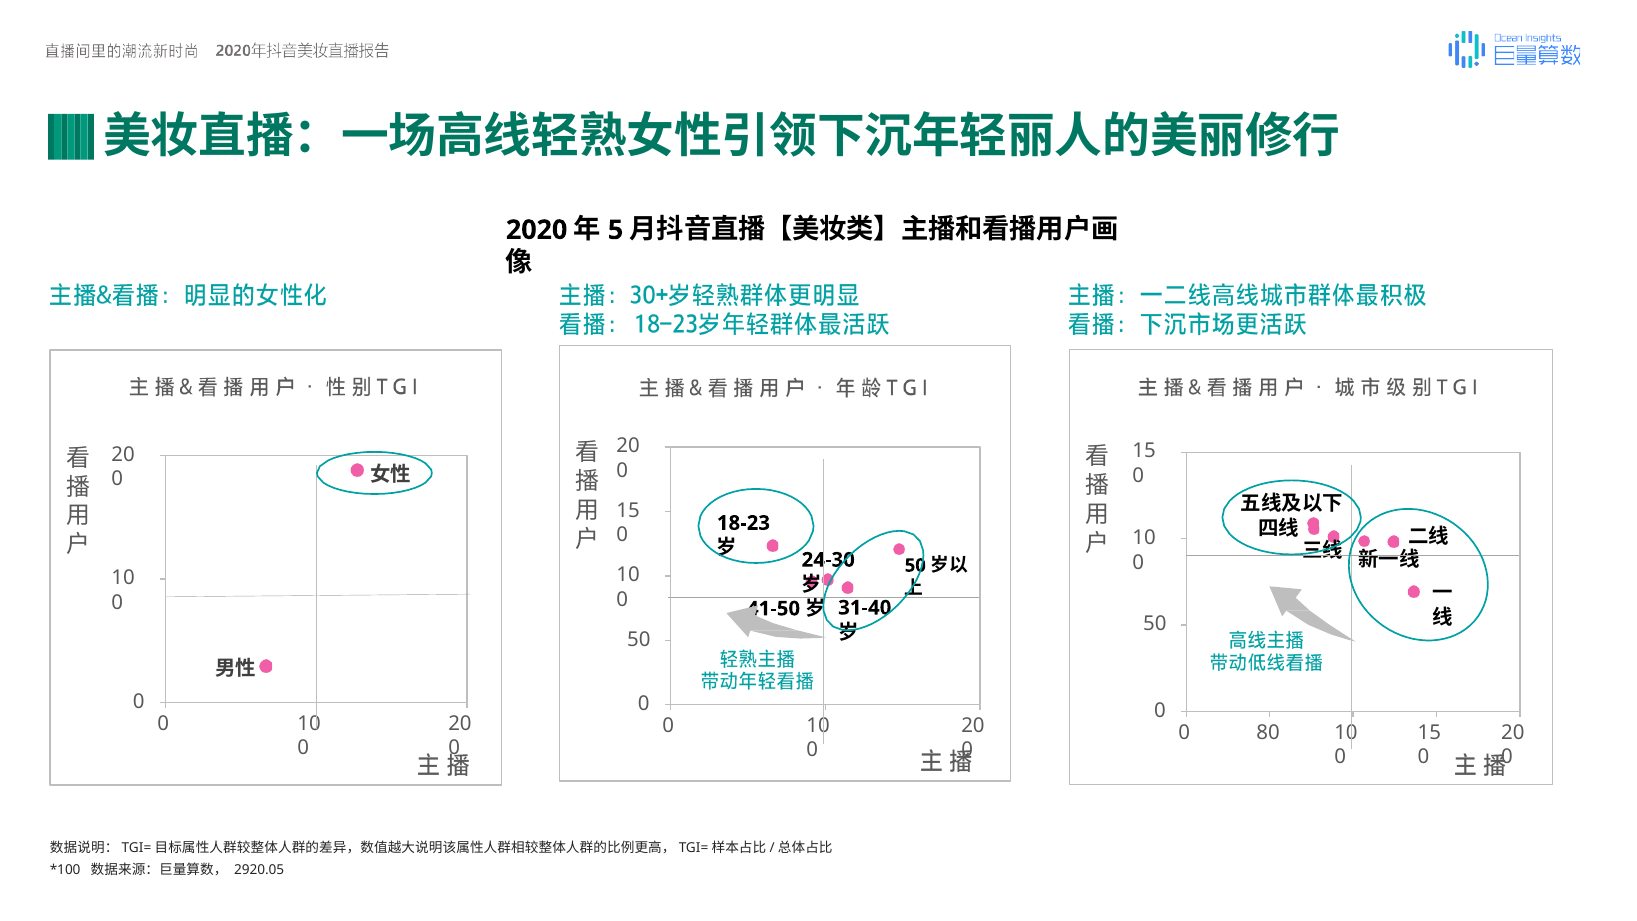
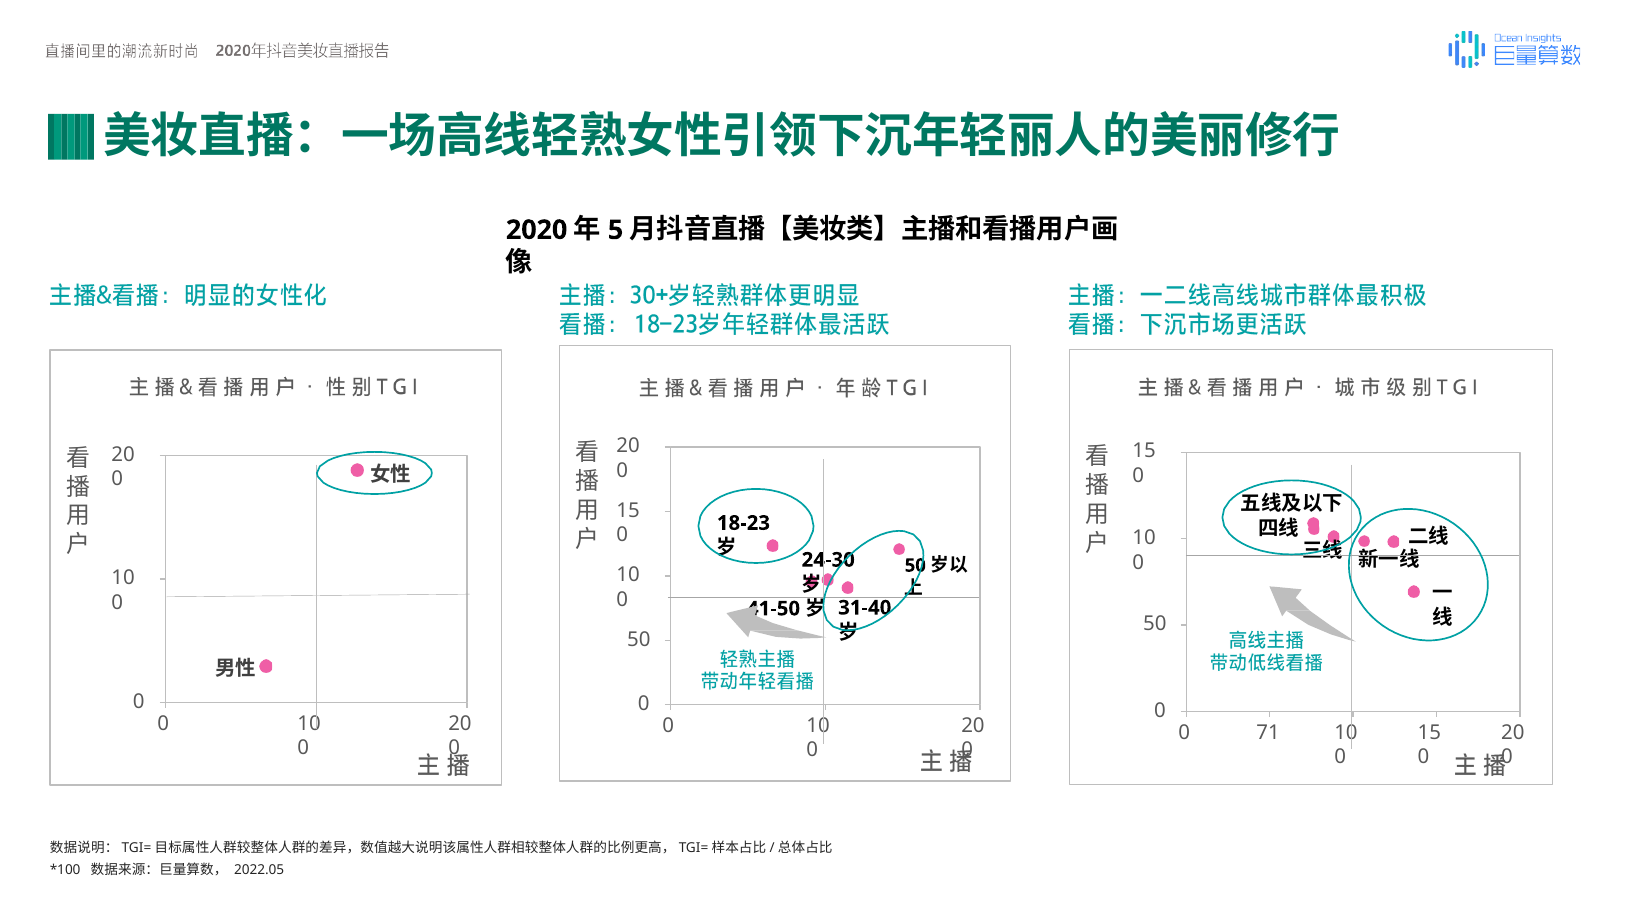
80: 80 -> 71 (1268, 732)
2920.05: 2920.05 -> 2022.05 (259, 870)
